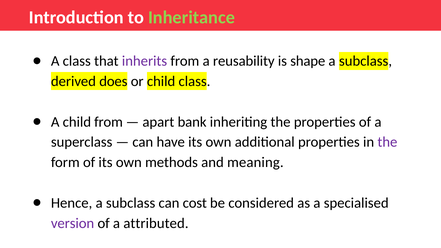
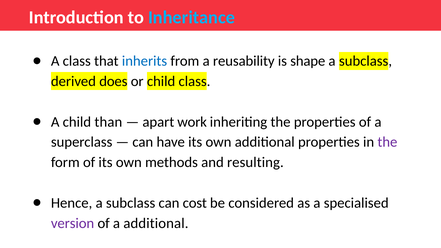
Inheritance colour: light green -> light blue (192, 17)
inherits colour: purple -> blue (145, 61)
child from: from -> than (108, 122)
bank: bank -> work (192, 122)
meaning: meaning -> resulting (255, 162)
a attributed: attributed -> additional (156, 223)
